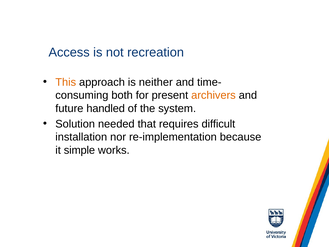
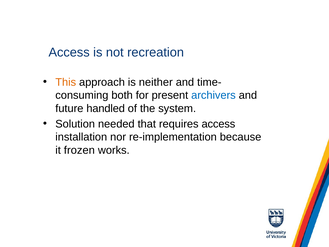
archivers colour: orange -> blue (213, 95)
requires difficult: difficult -> access (218, 124)
simple: simple -> frozen (79, 150)
